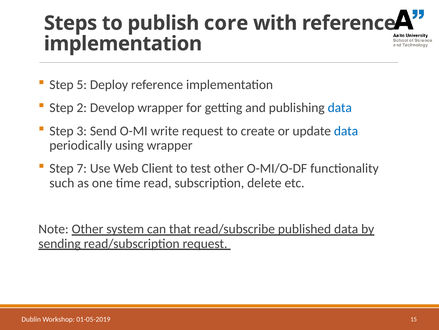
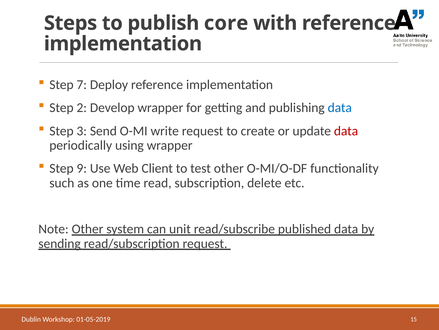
5: 5 -> 7 (82, 85)
data colour: blue -> red (346, 131)
7: 7 -> 9 (82, 168)
that: that -> unit (180, 229)
